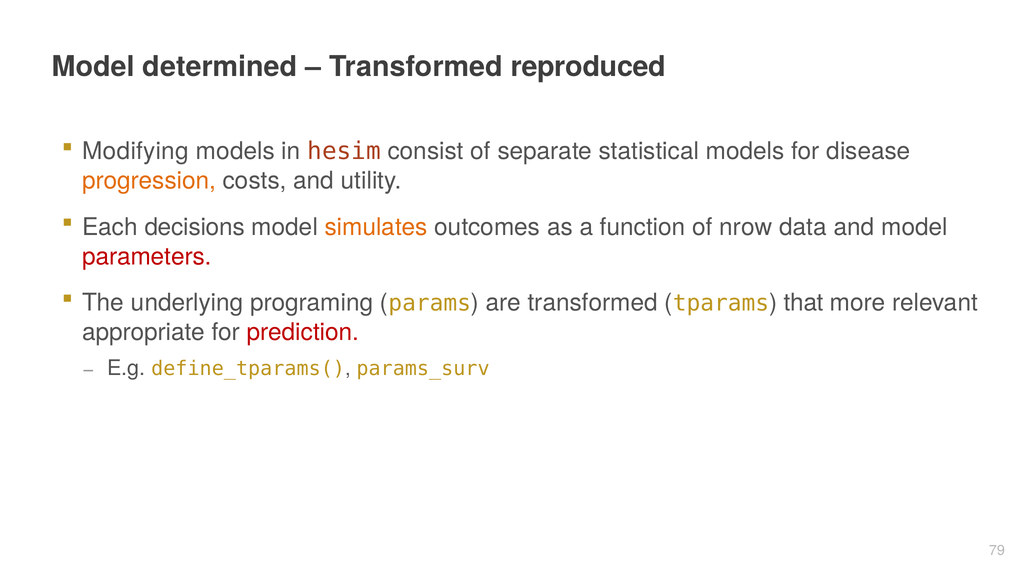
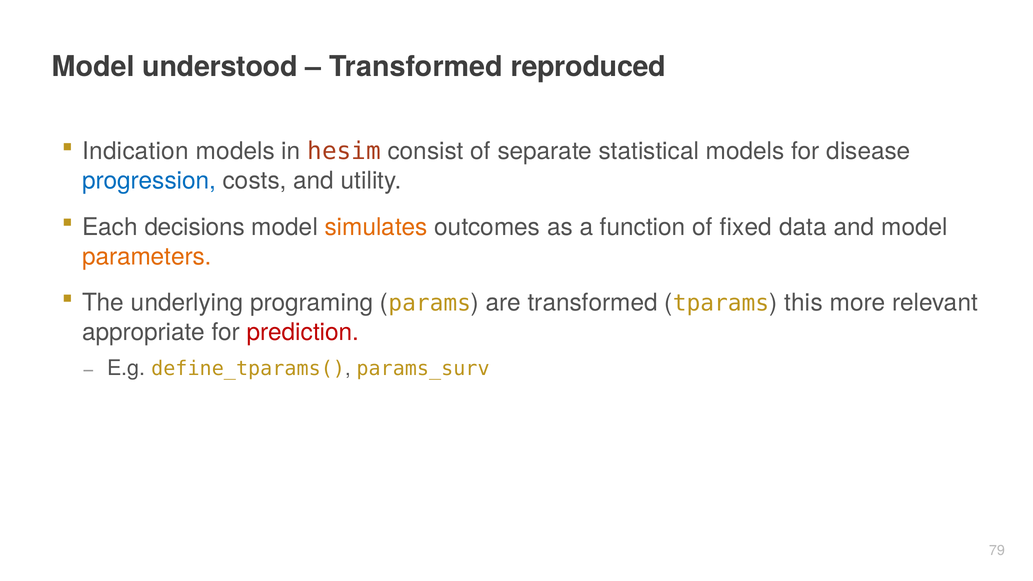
determined: determined -> understood (220, 67)
Modifying: Modifying -> Indication (136, 151)
progression colour: orange -> blue (149, 181)
nrow: nrow -> fixed (746, 227)
parameters colour: red -> orange (147, 257)
that: that -> this (803, 303)
